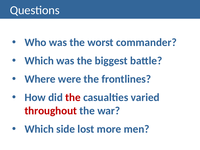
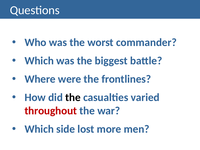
the colour: red -> black (73, 97)
